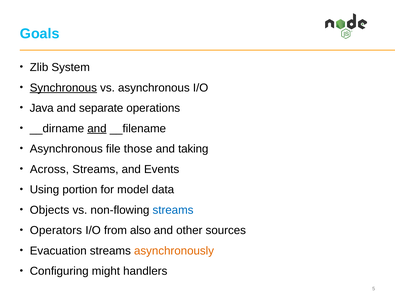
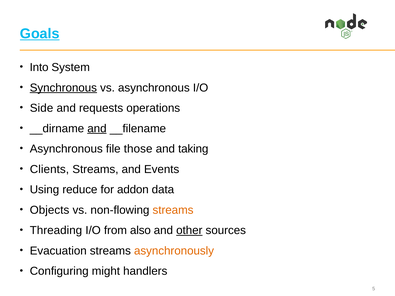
Goals underline: none -> present (40, 34)
Zlib: Zlib -> Into (39, 67)
Java: Java -> Side (42, 108)
separate: separate -> requests (101, 108)
Across: Across -> Clients (49, 169)
portion: portion -> reduce (80, 190)
model: model -> addon (133, 190)
streams colour: blue -> orange (173, 210)
Operators: Operators -> Threading (56, 231)
other underline: none -> present (189, 231)
